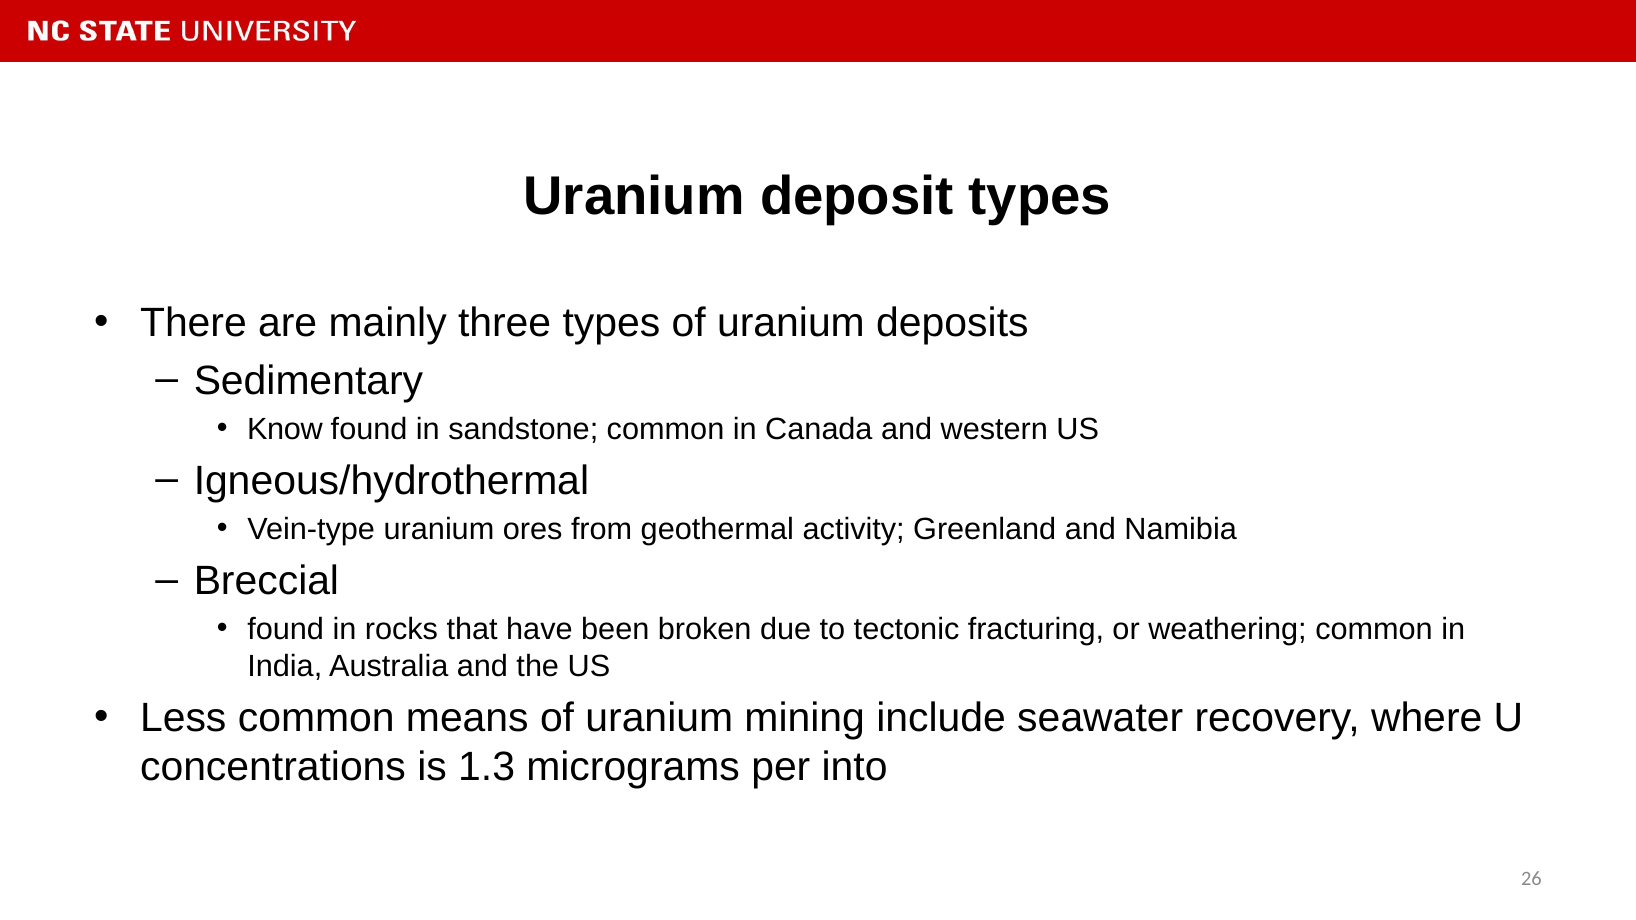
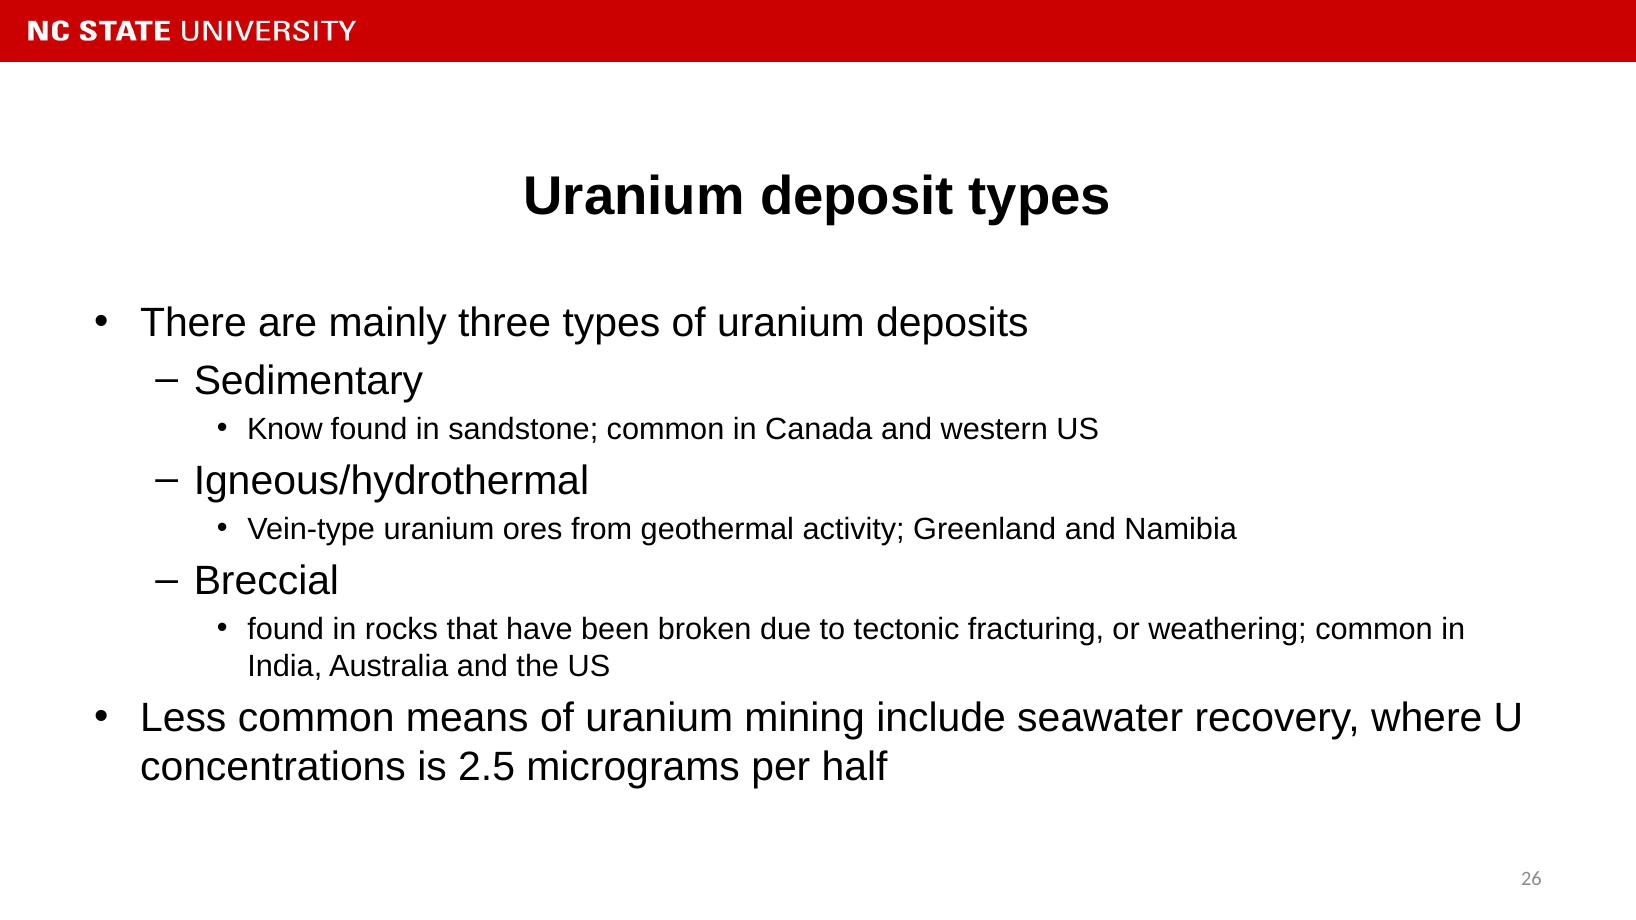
1.3: 1.3 -> 2.5 (487, 767)
into: into -> half (855, 767)
